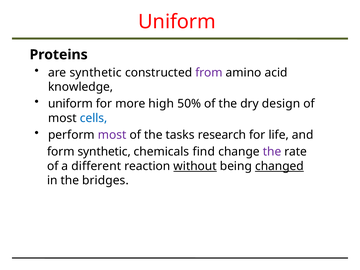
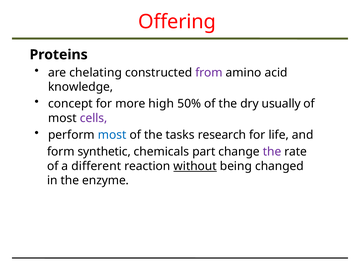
Uniform: Uniform -> Offering (177, 22)
are synthetic: synthetic -> chelating (96, 73)
uniform: uniform -> concept (70, 104)
design: design -> usually (281, 104)
cells colour: blue -> purple (94, 118)
most colour: purple -> blue (112, 135)
find: find -> part (204, 152)
changed underline: present -> none (279, 166)
bridges: bridges -> enzyme (106, 181)
